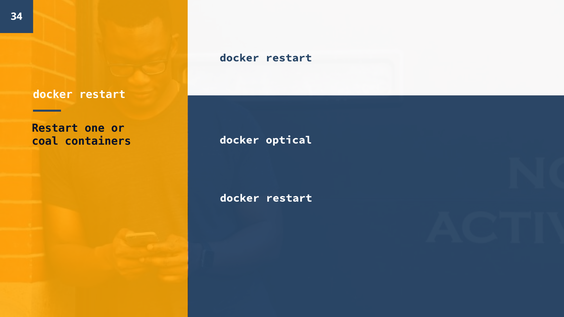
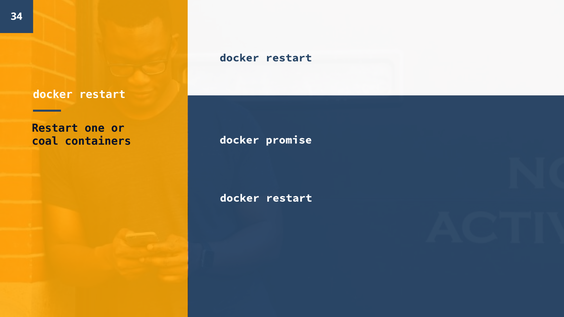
optical: optical -> promise (289, 140)
